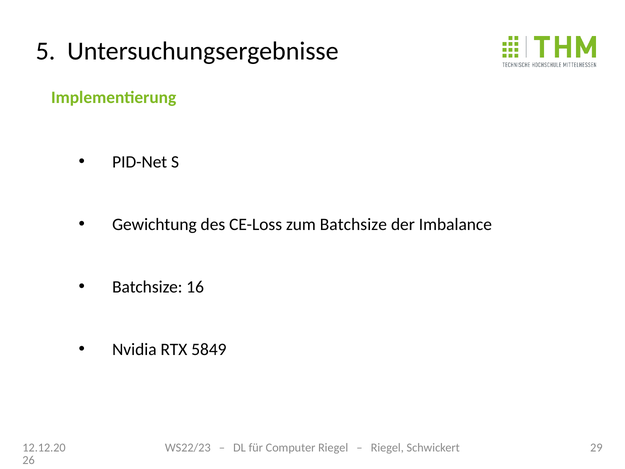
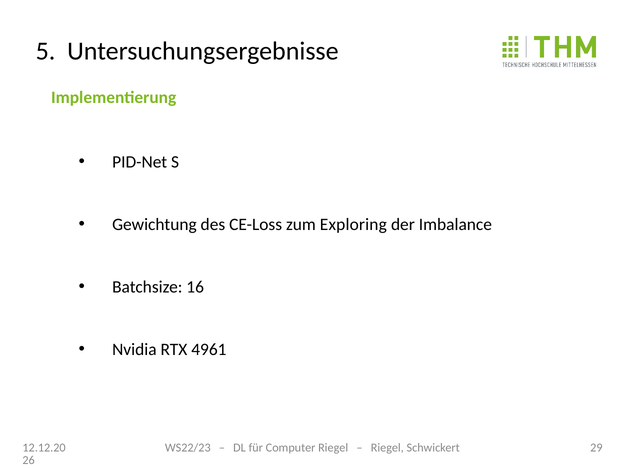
zum Batchsize: Batchsize -> Exploring (353, 224)
5849: 5849 -> 4961 (209, 349)
